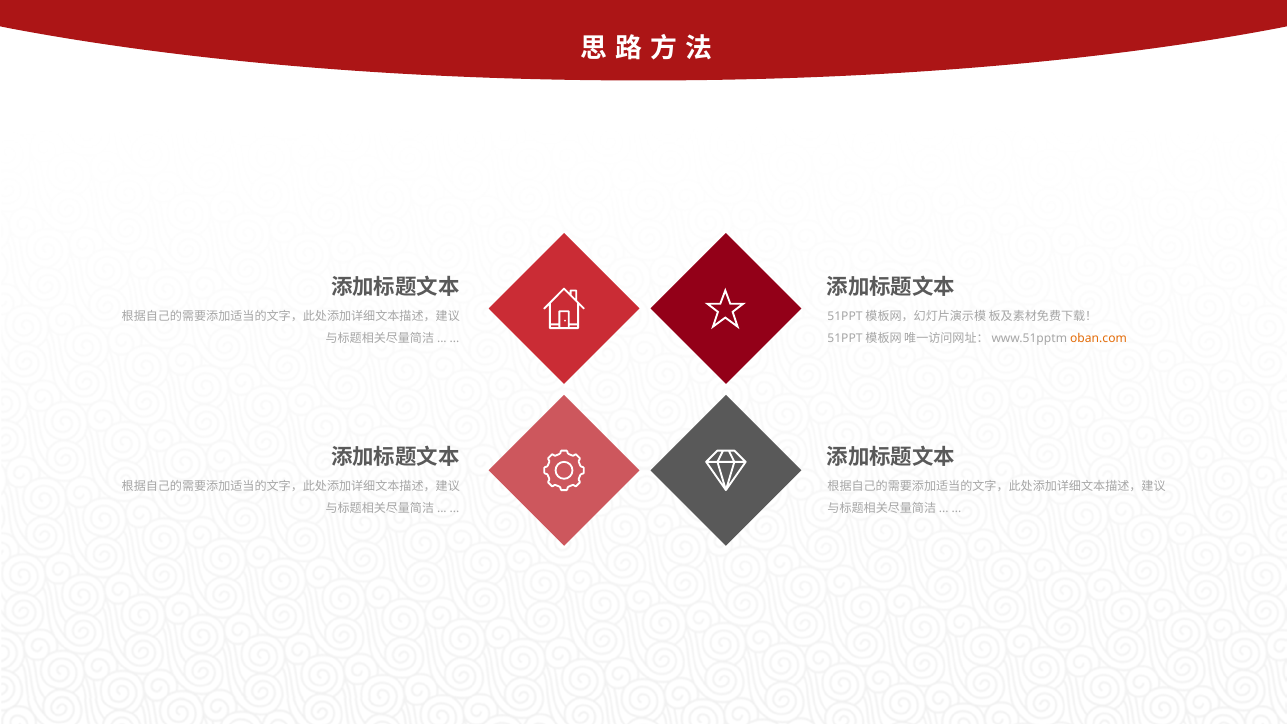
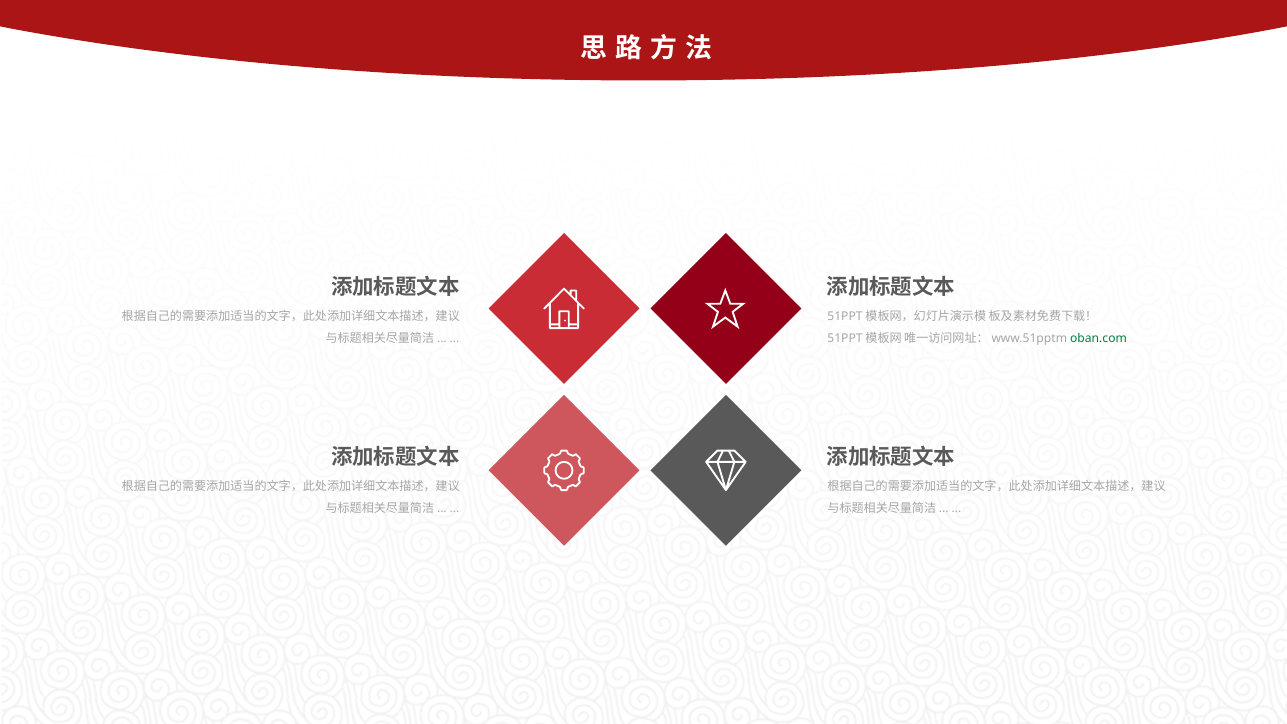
oban.com colour: orange -> green (1099, 339)
